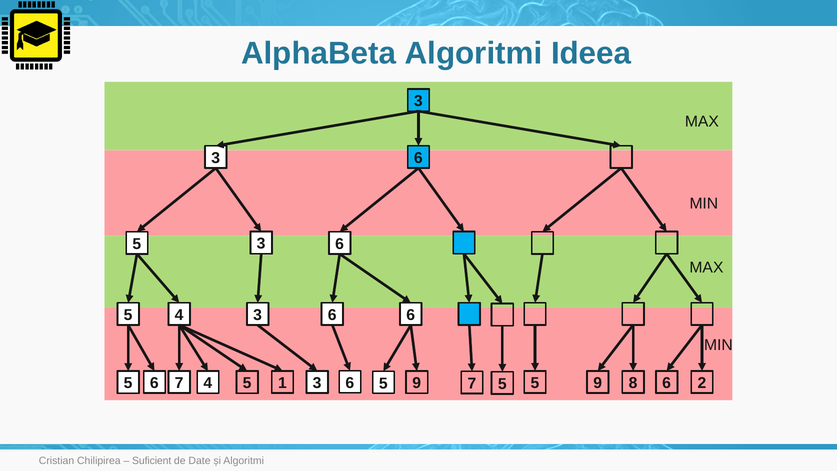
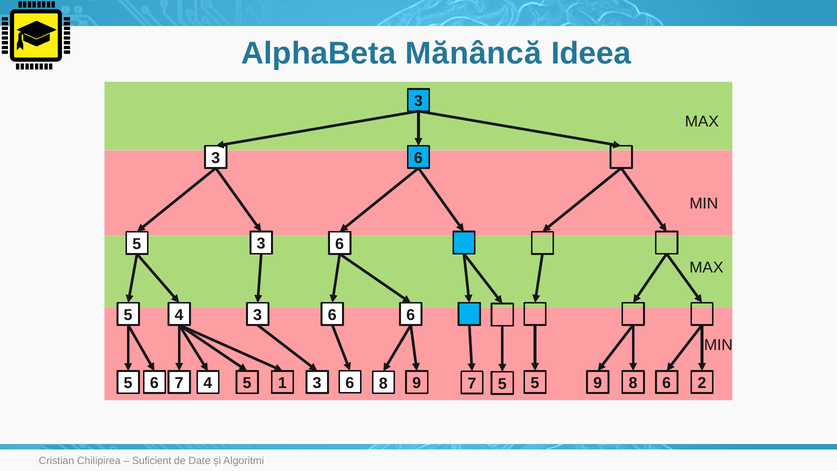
AlphaBeta Algoritmi: Algoritmi -> Mănâncă (473, 53)
5 5 5: 5 -> 8 (383, 383)
